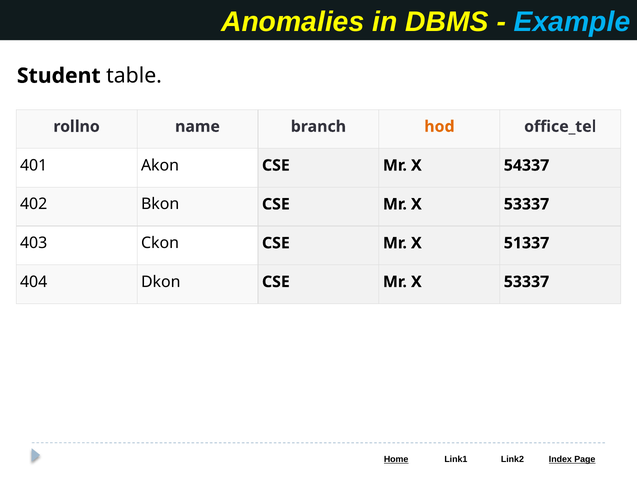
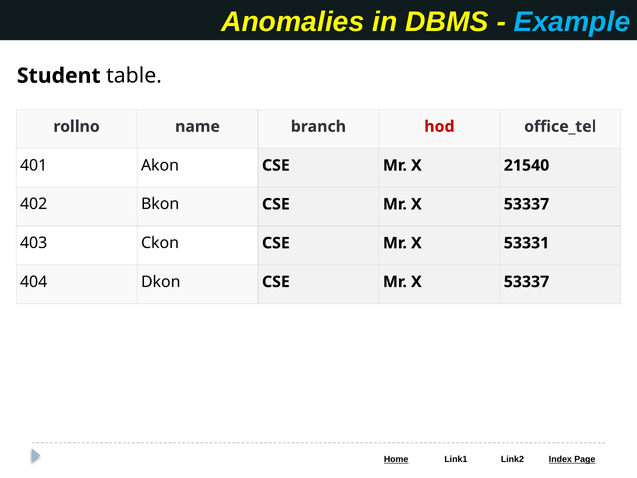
hod colour: orange -> red (439, 127)
54337: 54337 -> 21540 (527, 165)
51337: 51337 -> 53331 (527, 243)
